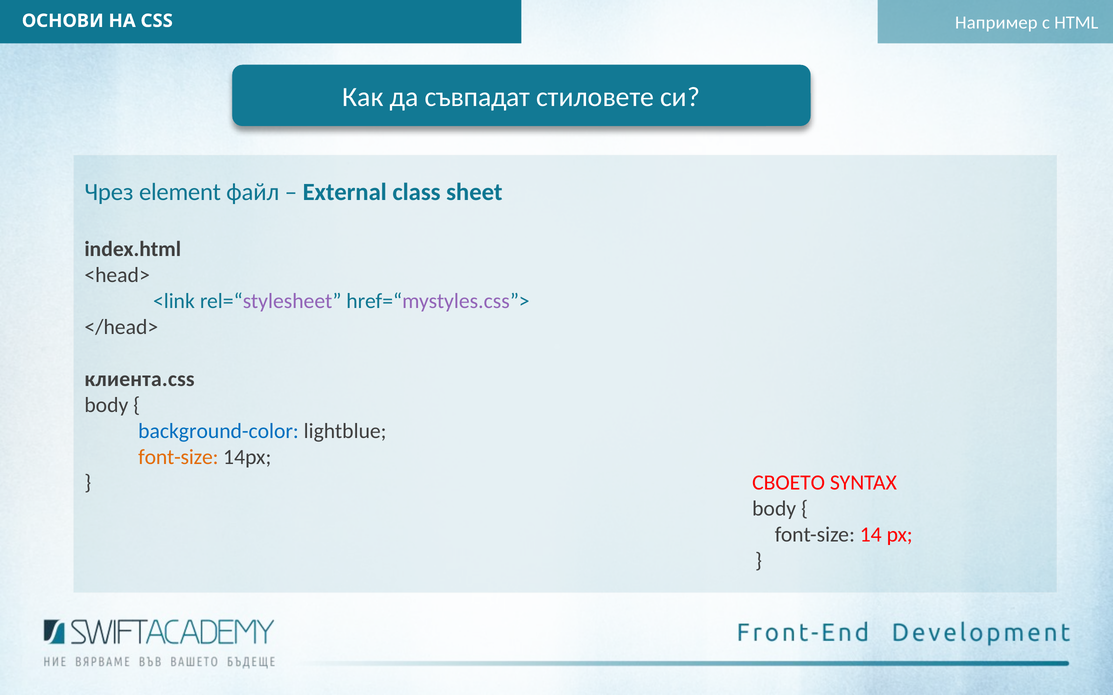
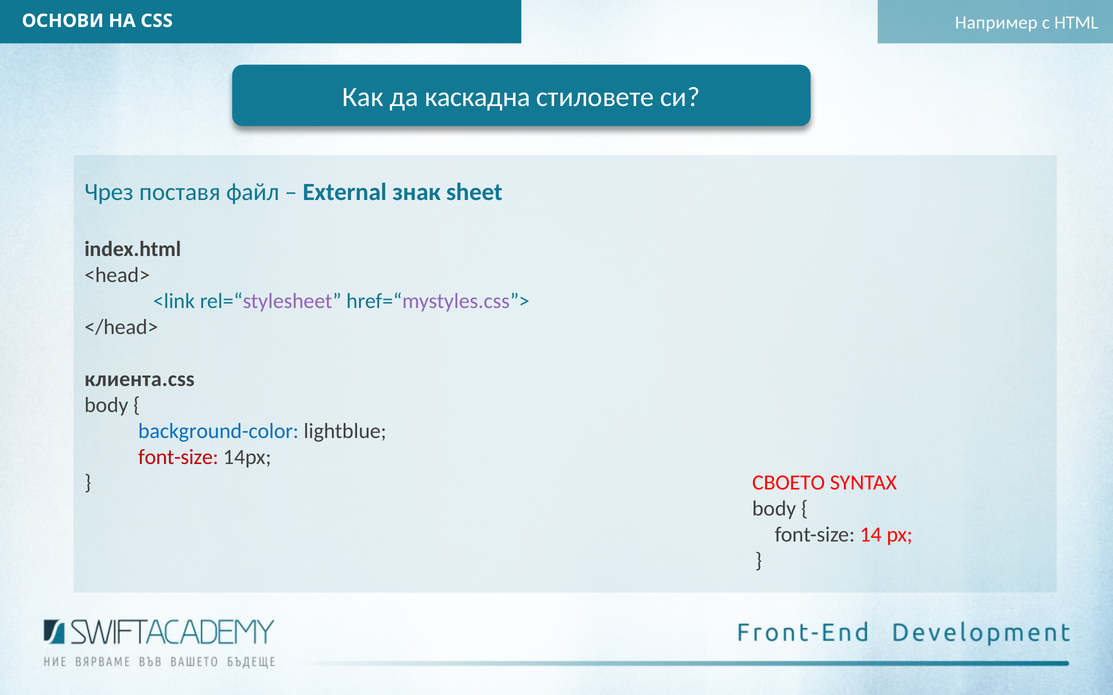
съвпадат: съвпадат -> каскадна (477, 97)
element: element -> поставя (180, 192)
class: class -> знак (417, 192)
font-size colour: orange -> red (178, 457)
